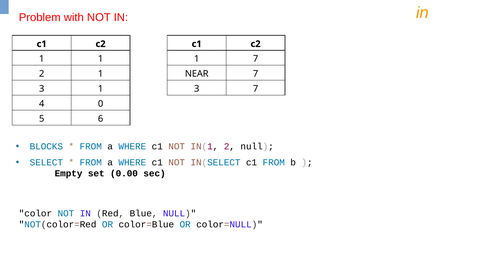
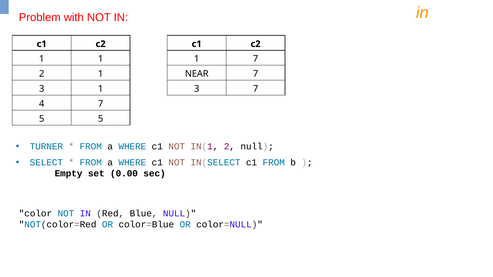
4 0: 0 -> 7 (101, 104)
5 6: 6 -> 5 (101, 119)
BLOCKS: BLOCKS -> TURNER (46, 147)
